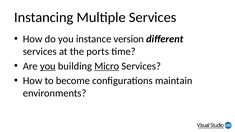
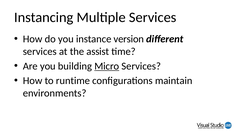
ports: ports -> assist (98, 52)
you underline: present -> none (48, 66)
become: become -> runtime (73, 81)
